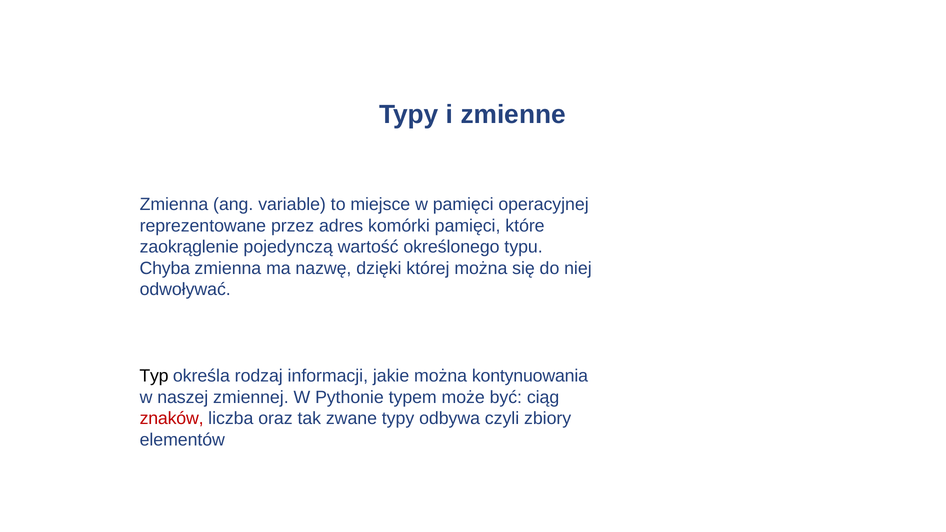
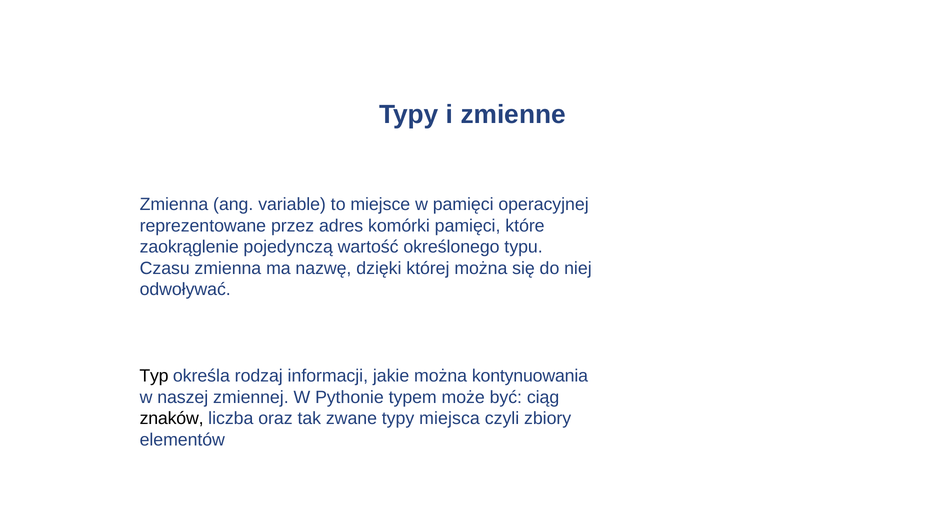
Chyba: Chyba -> Czasu (165, 268)
znaków colour: red -> black (172, 419)
odbywa: odbywa -> miejsca (450, 419)
